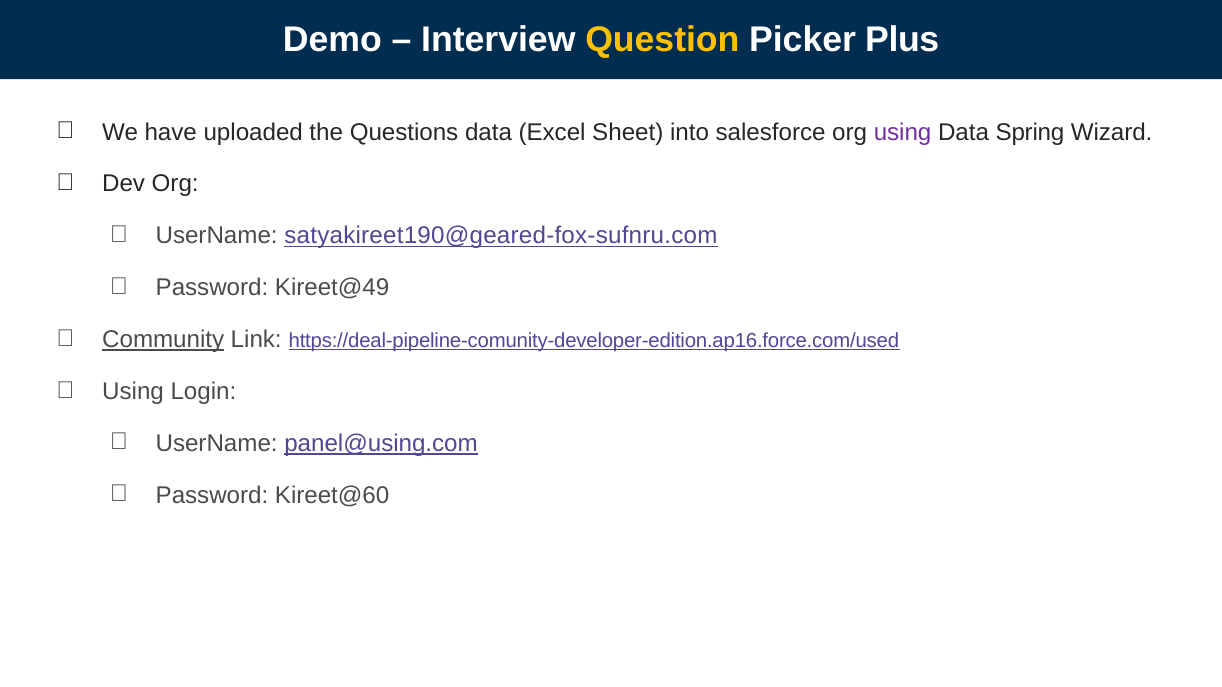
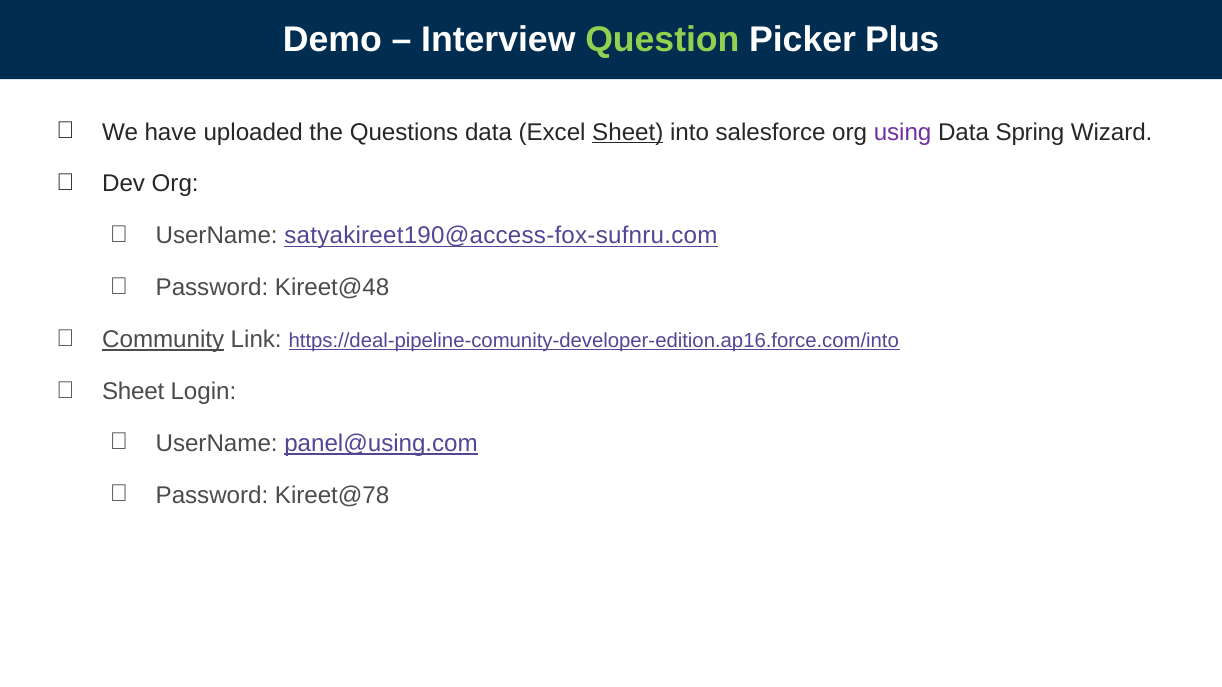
Question colour: yellow -> light green (662, 39)
Sheet underline: none -> present (628, 132)
satyakireet190@geared-fox-sufnru.com: satyakireet190@geared-fox-sufnru.com -> satyakireet190@access-fox-sufnru.com (501, 236)
Kireet@49: Kireet@49 -> Kireet@48 (332, 288)
https://deal-pipeline-comunity-developer-edition.ap16.force.com/used: https://deal-pipeline-comunity-developer-edition.ap16.force.com/used -> https://deal-pipeline-comunity-developer-edition.ap16.force.com/into (594, 341)
Using: Using -> Sheet (133, 392)
Kireet@60: Kireet@60 -> Kireet@78 (332, 496)
